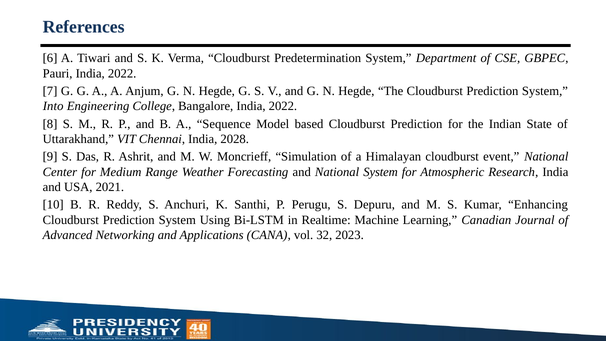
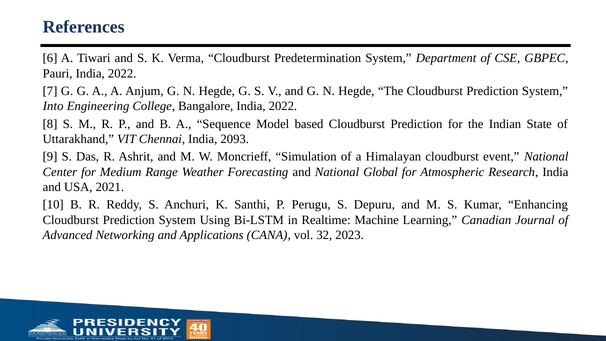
2028: 2028 -> 2093 (235, 139)
National System: System -> Global (381, 172)
